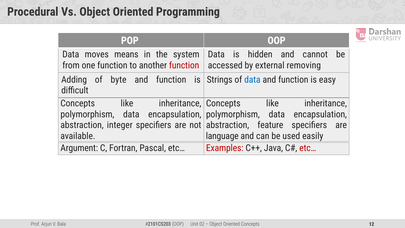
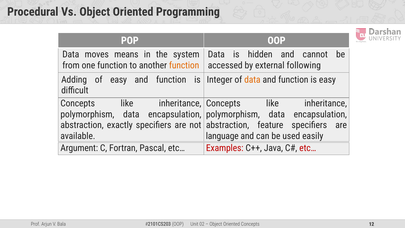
function colour: red -> orange (184, 65)
removing: removing -> following (304, 65)
of byte: byte -> easy (119, 80)
Strings: Strings -> Integer (220, 80)
data colour: blue -> orange (252, 80)
integer: integer -> exactly (120, 125)
